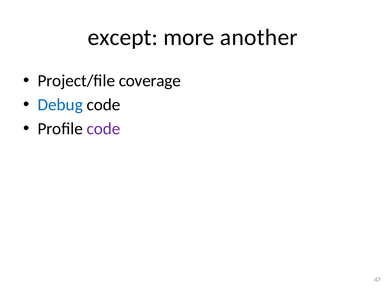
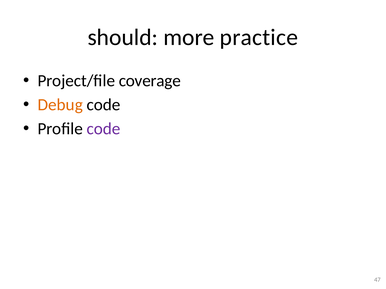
except: except -> should (123, 37)
another: another -> practice (259, 37)
Debug colour: blue -> orange (60, 105)
